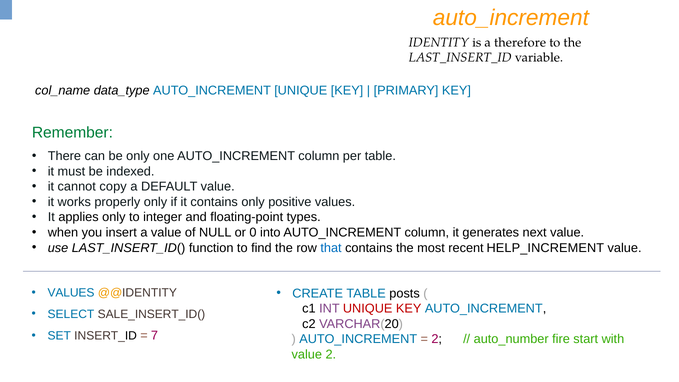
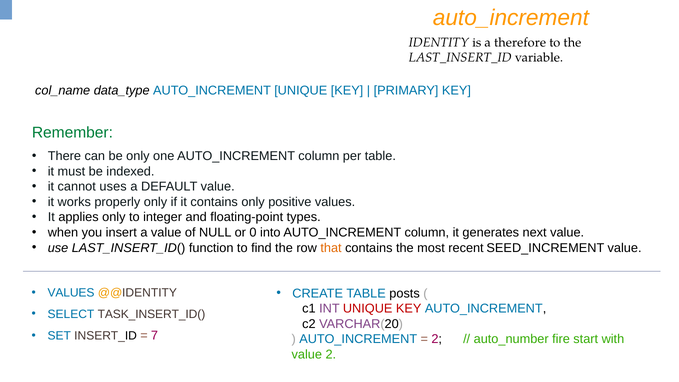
copy: copy -> uses (113, 187)
that colour: blue -> orange (331, 248)
HELP_INCREMENT: HELP_INCREMENT -> SEED_INCREMENT (545, 248)
SALE_INSERT_ID(: SALE_INSERT_ID( -> TASK_INSERT_ID( (151, 314)
